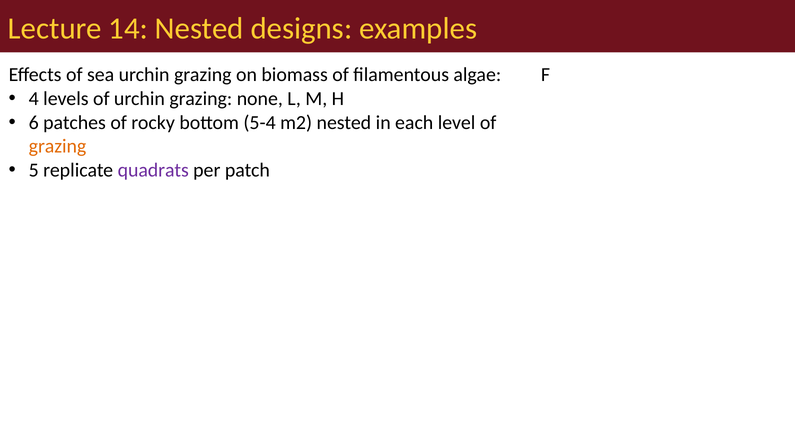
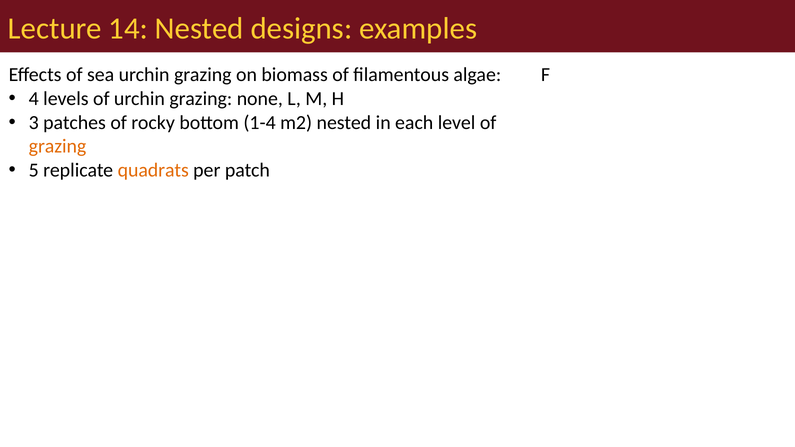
6: 6 -> 3 (34, 123)
5-4: 5-4 -> 1-4 (260, 123)
quadrats colour: purple -> orange (153, 170)
